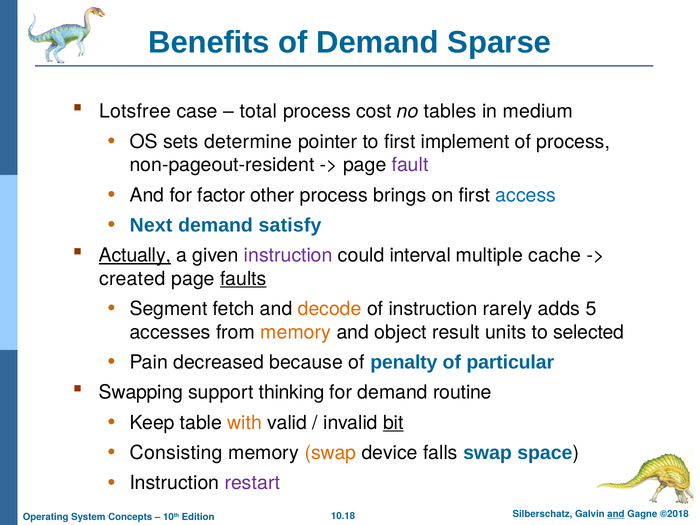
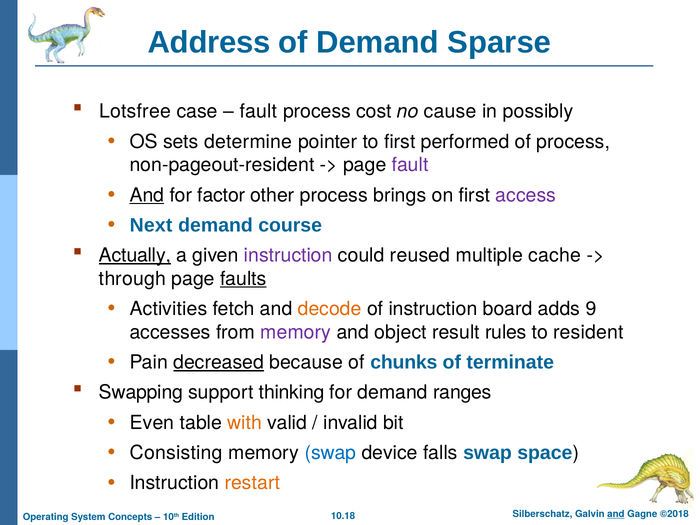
Benefits: Benefits -> Address (209, 42)
total: total -> fault (258, 111)
tables: tables -> cause (450, 111)
medium: medium -> possibly (538, 111)
implement: implement -> performed (465, 142)
And underline: none -> present (147, 195)
access colour: blue -> purple (526, 195)
satisfy: satisfy -> course (290, 225)
interval: interval -> reused (420, 255)
created: created -> through (132, 279)
Segment: Segment -> Activities (168, 309)
rarely: rarely -> board (508, 309)
5: 5 -> 9 (591, 309)
memory colour: orange -> purple (296, 332)
units: units -> rules (506, 332)
selected: selected -> resident (589, 332)
decreased underline: none -> present (219, 362)
penalty: penalty -> chunks (404, 362)
particular: particular -> terminate (510, 362)
routine: routine -> ranges (462, 393)
Keep: Keep -> Even (152, 423)
bit underline: present -> none (393, 423)
swap colour: orange -> blue (330, 453)
restart colour: purple -> orange (252, 483)
